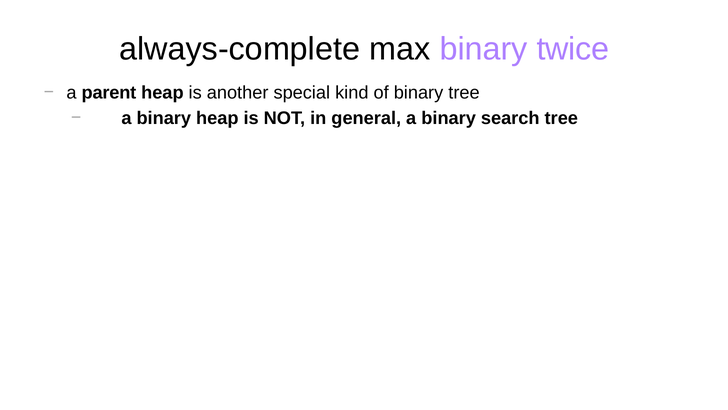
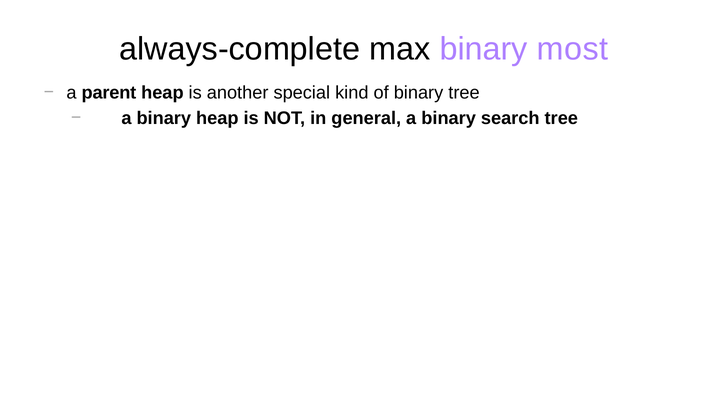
twice: twice -> most (573, 49)
